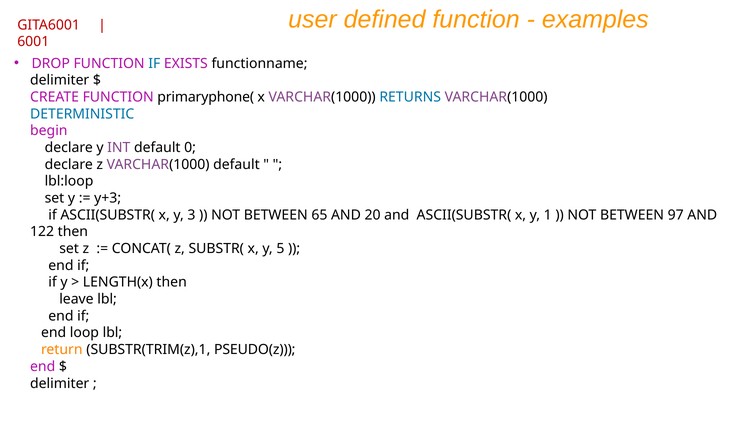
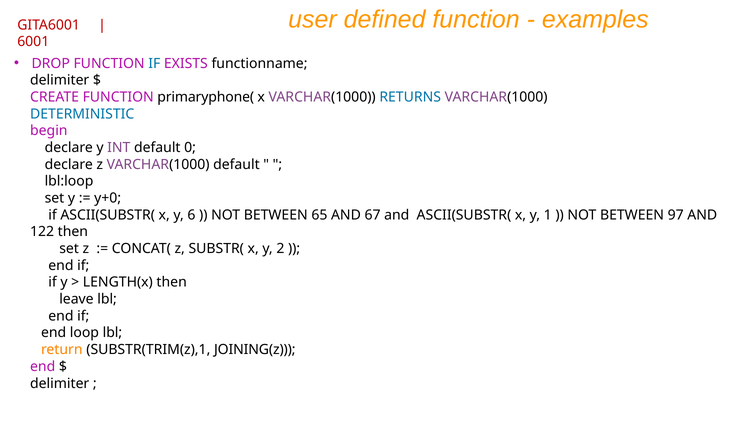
y+3: y+3 -> y+0 (108, 198)
3: 3 -> 6 (191, 215)
20: 20 -> 67 (373, 215)
5: 5 -> 2 (280, 249)
PSEUDO(z: PSEUDO(z -> JOINING(z (255, 349)
